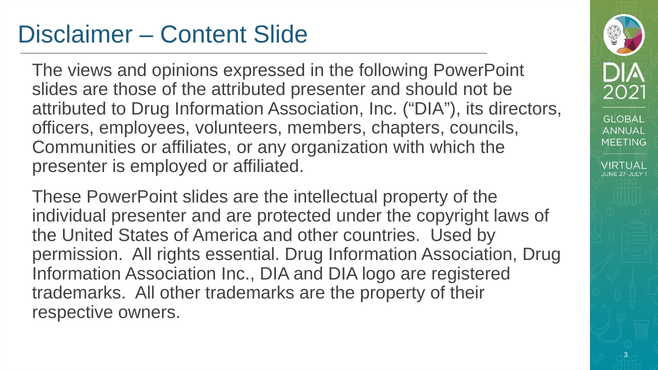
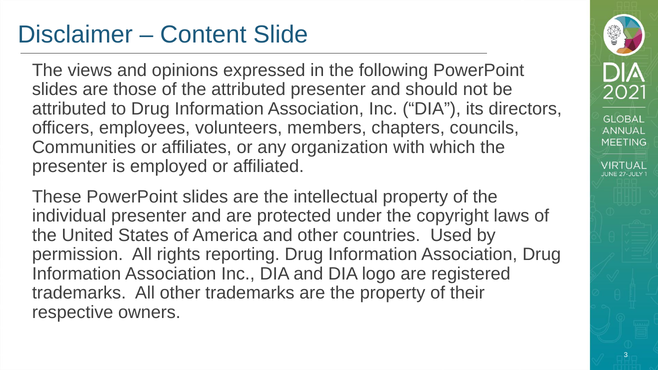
essential: essential -> reporting (243, 255)
